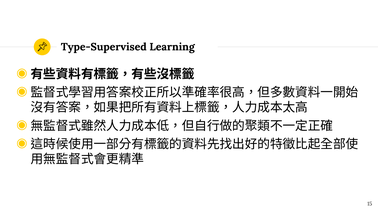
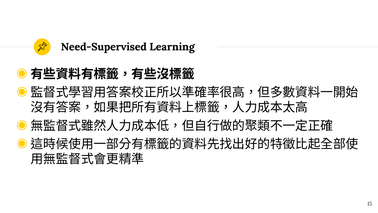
Type-Supervised: Type-Supervised -> Need-Supervised (104, 47)
